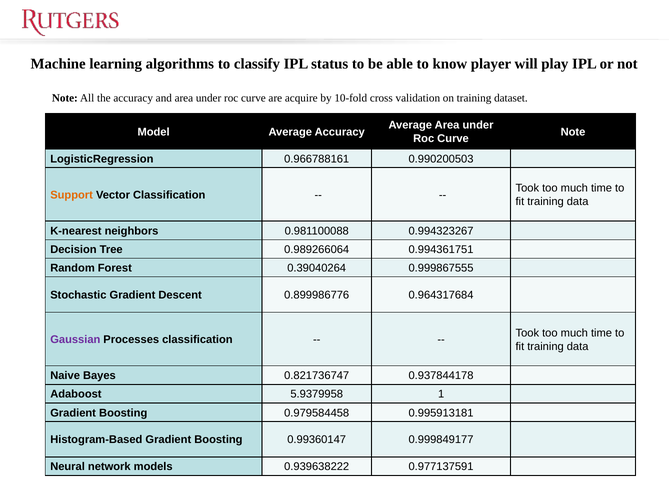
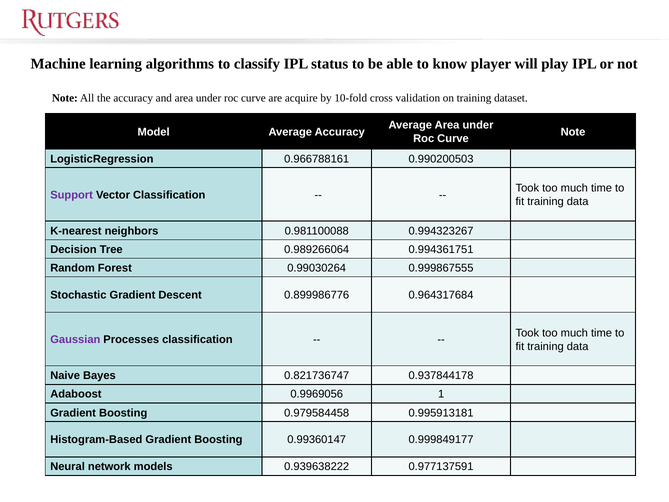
Support colour: orange -> purple (72, 195)
0.39040264: 0.39040264 -> 0.99030264 (317, 268)
5.9379958: 5.9379958 -> 0.9969056 (317, 394)
